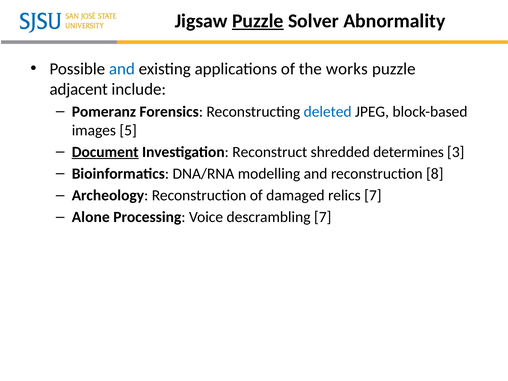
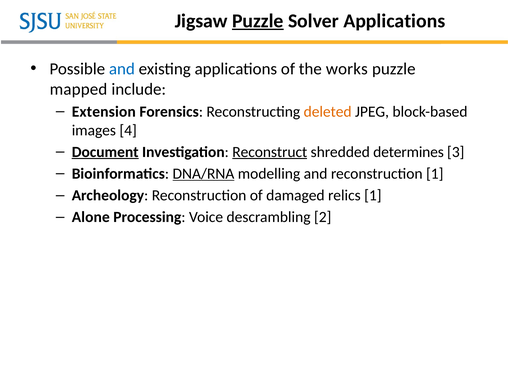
Solver Abnormality: Abnormality -> Applications (394, 21)
adjacent: adjacent -> mapped (79, 89)
Pomeranz: Pomeranz -> Extension (104, 112)
deleted colour: blue -> orange (328, 112)
5: 5 -> 4 (128, 130)
Reconstruct underline: none -> present (270, 152)
DNA/RNA underline: none -> present (203, 174)
reconstruction 8: 8 -> 1 (435, 174)
relics 7: 7 -> 1 (373, 195)
descrambling 7: 7 -> 2 (323, 217)
